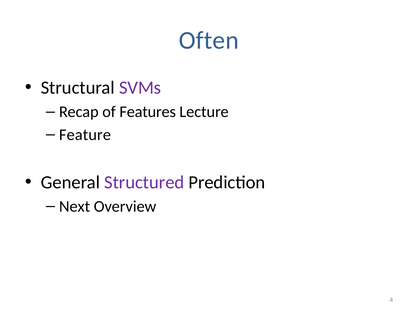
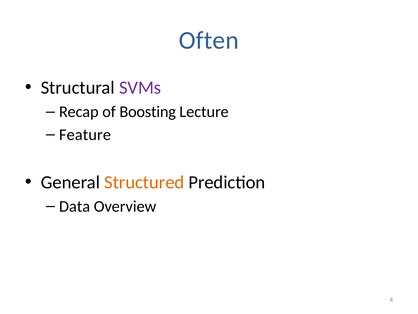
Features: Features -> Boosting (148, 112)
Structured colour: purple -> orange (144, 182)
Next: Next -> Data (75, 206)
